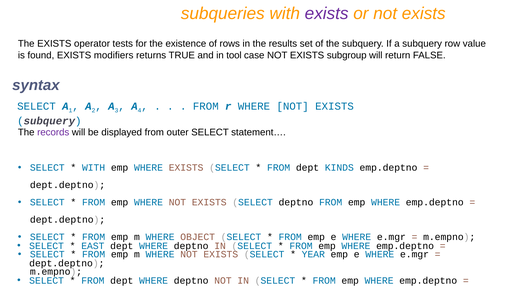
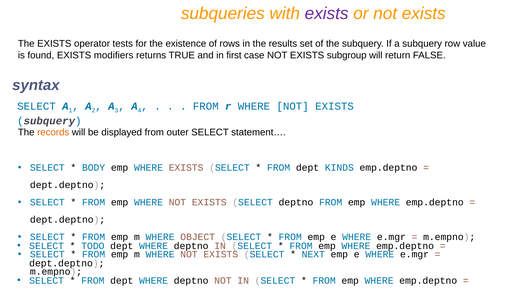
tool: tool -> first (234, 55)
records colour: purple -> orange (53, 132)
WITH: WITH -> BODY (94, 168)
EAST: EAST -> TODO (93, 246)
YEAR: YEAR -> NEXT (313, 255)
